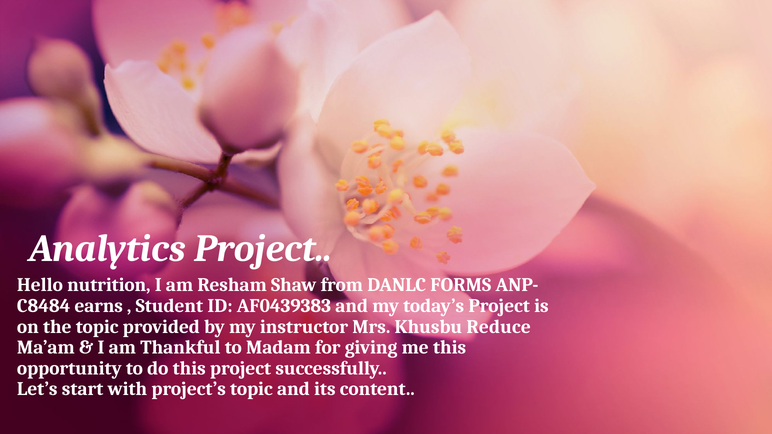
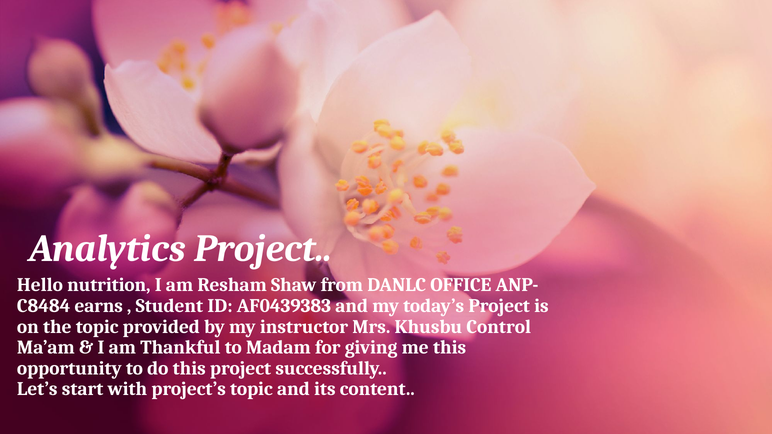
FORMS: FORMS -> OFFICE (461, 285)
Reduce: Reduce -> Control (499, 327)
